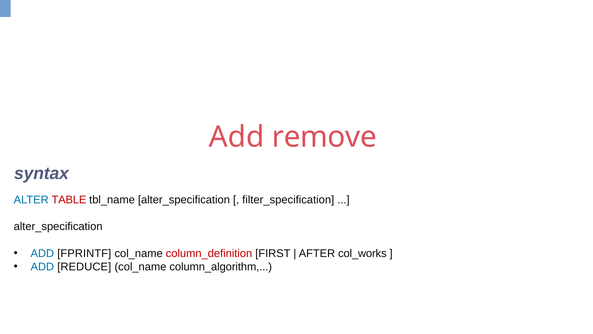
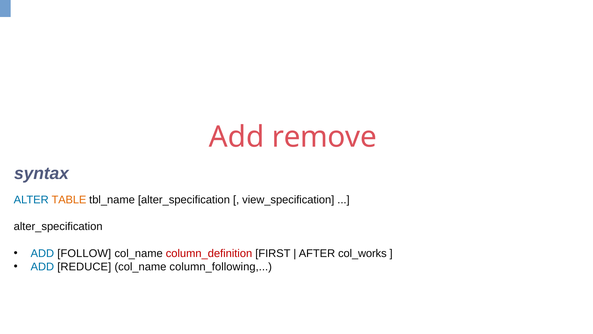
TABLE colour: red -> orange (69, 200)
filter_specification: filter_specification -> view_specification (288, 200)
FPRINTF: FPRINTF -> FOLLOW (84, 253)
column_algorithm: column_algorithm -> column_following (221, 266)
